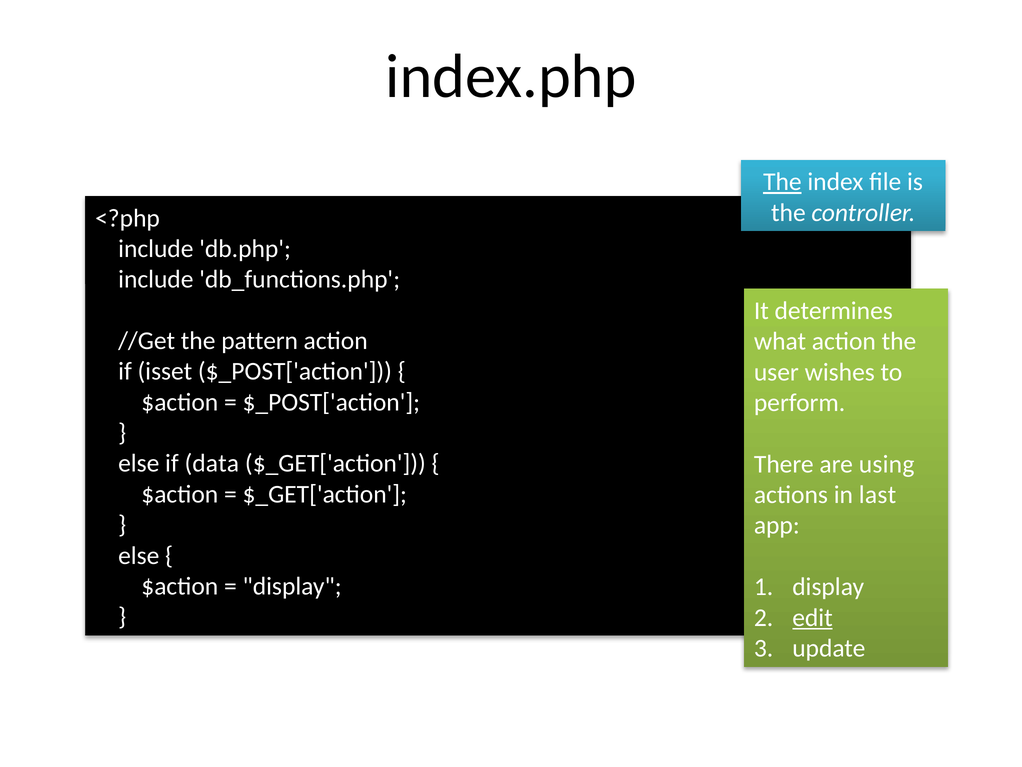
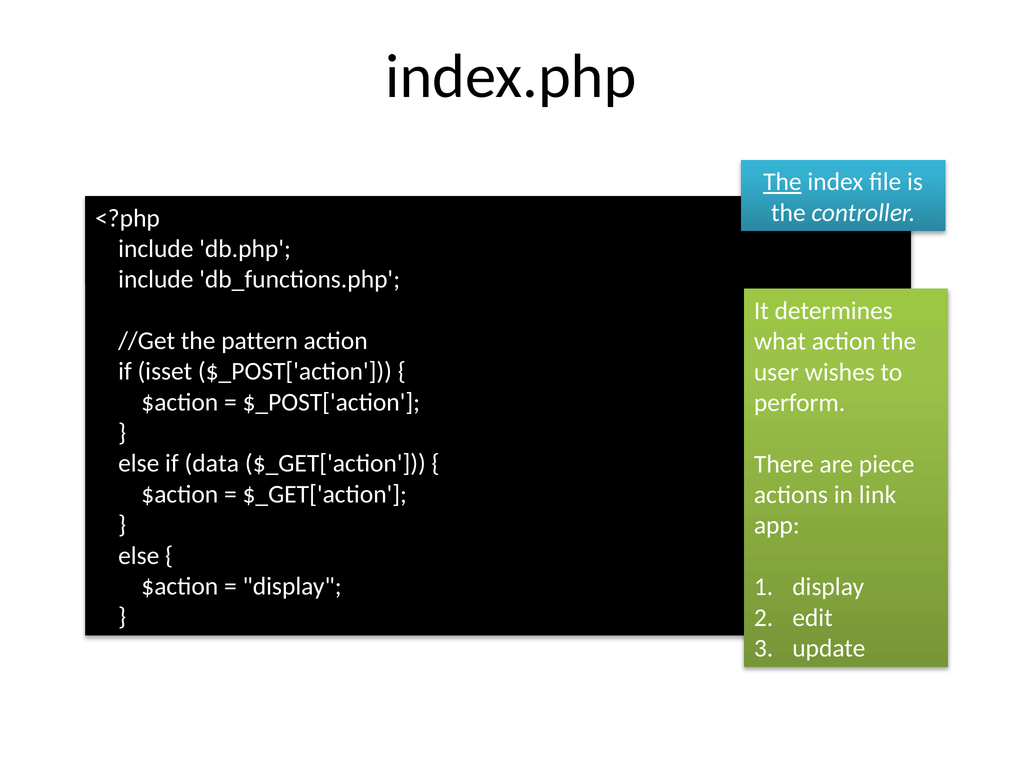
using: using -> piece (887, 464)
last: last -> link (878, 495)
edit underline: present -> none (813, 617)
